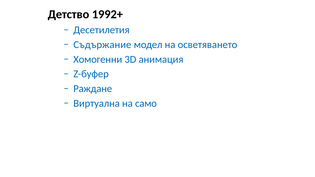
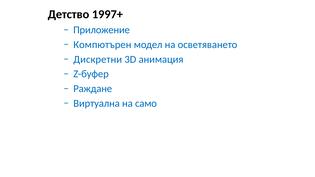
1992+: 1992+ -> 1997+ (107, 14)
Десетилетия: Десетилетия -> Приложение (101, 30)
Съдържание: Съдържание -> Компютърен (102, 45)
Хомогенни: Хомогенни -> Дискретни (98, 59)
